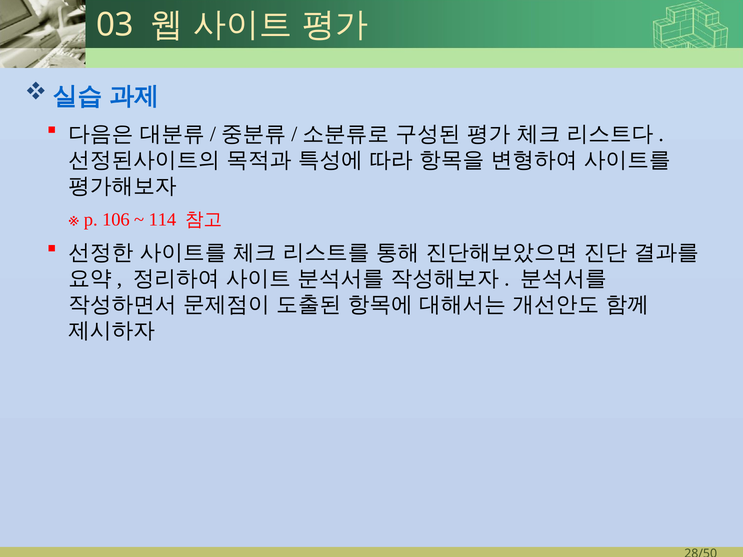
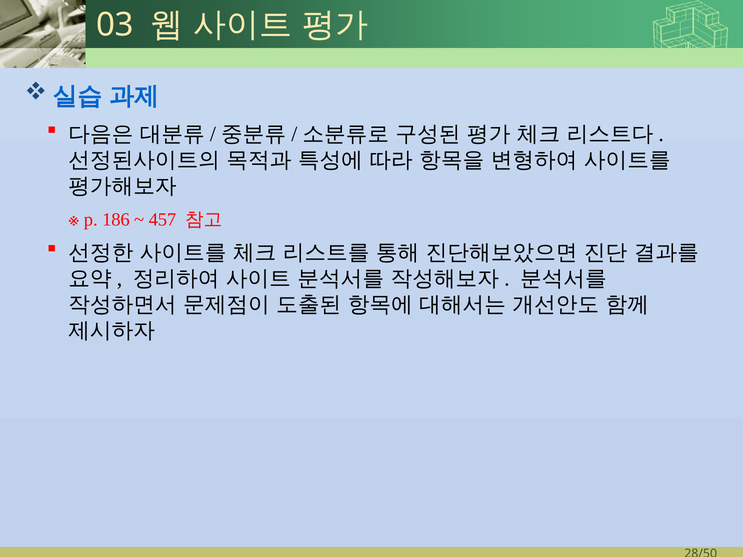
106: 106 -> 186 (116, 220)
114: 114 -> 457 (162, 220)
